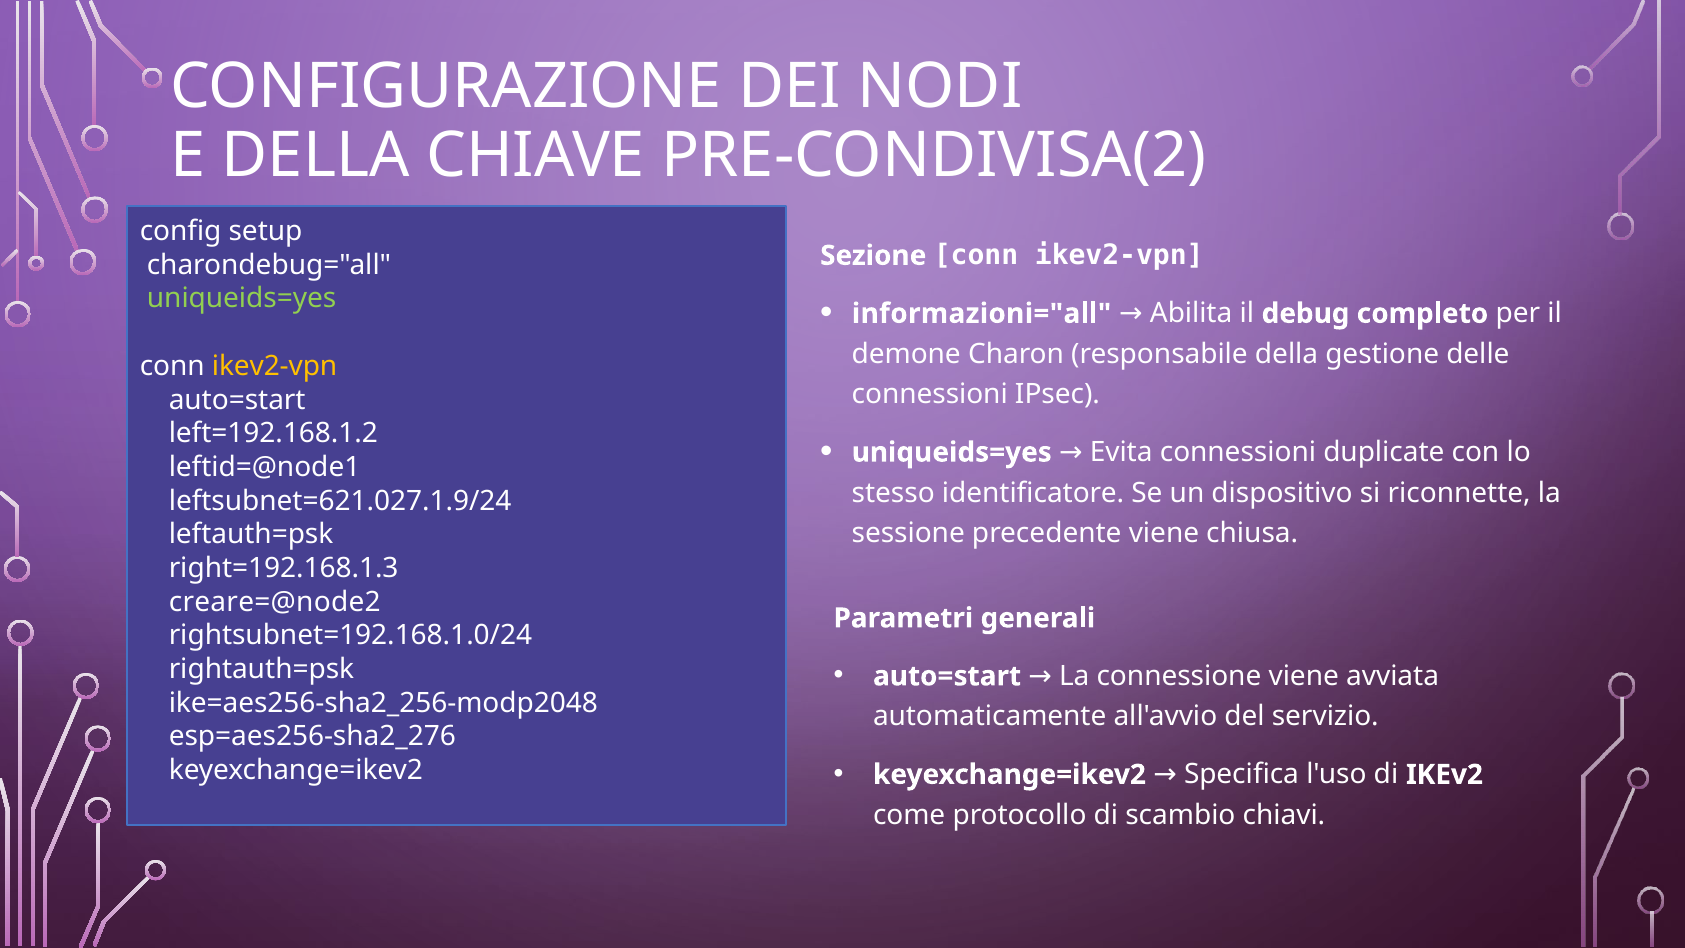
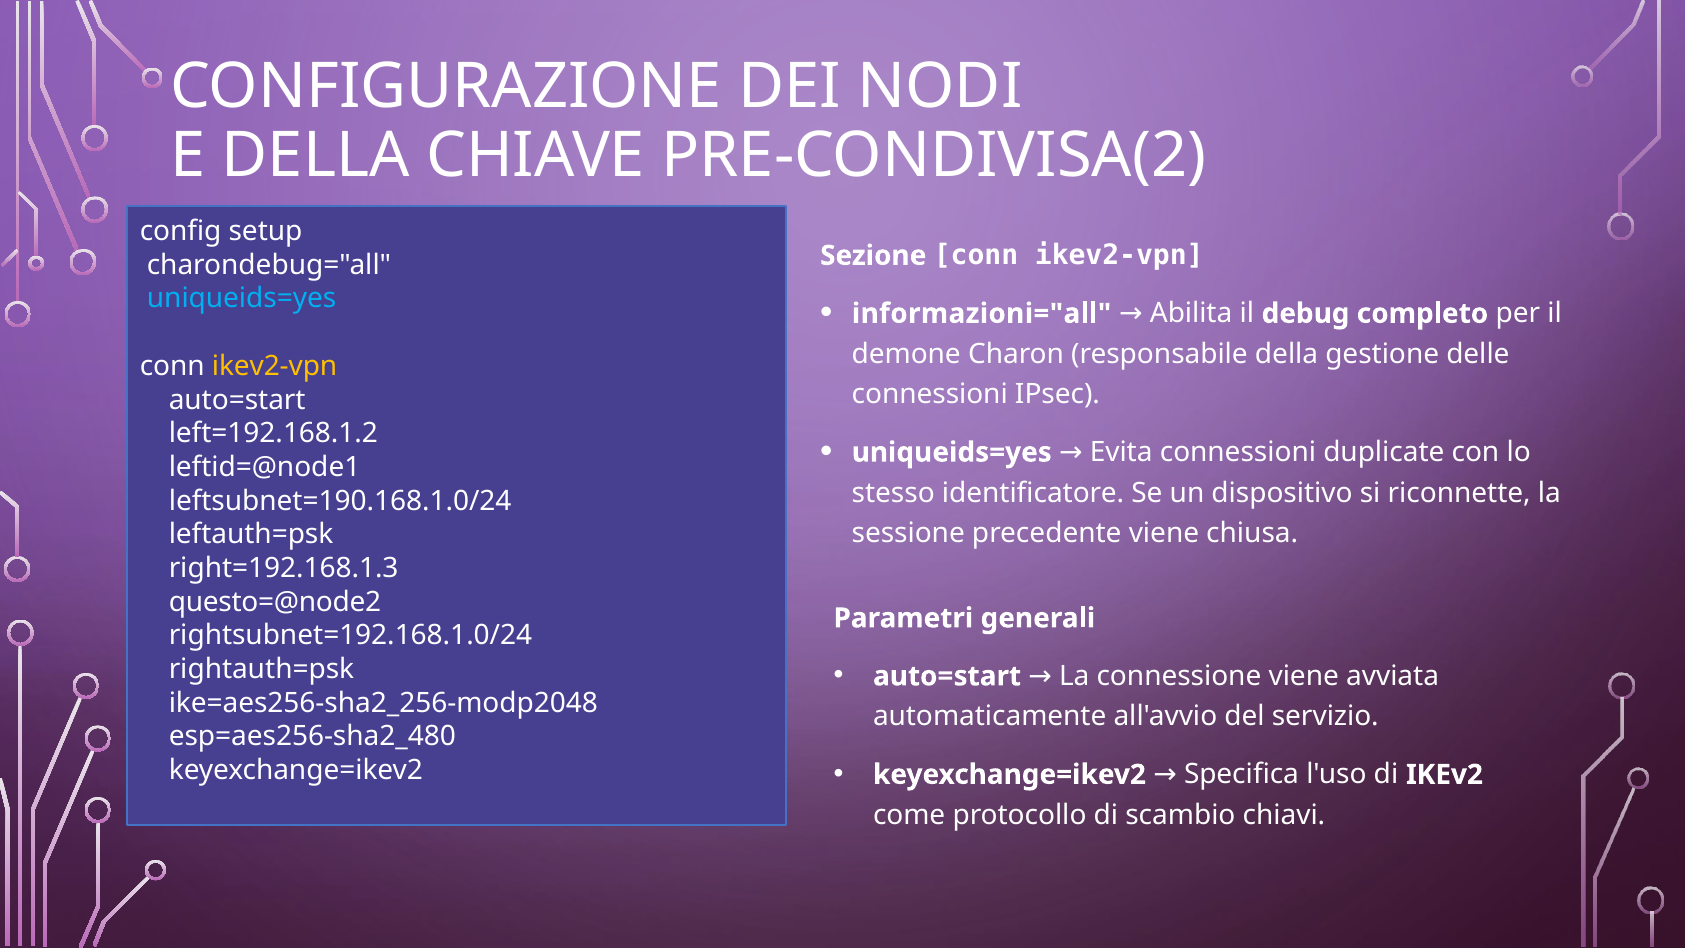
uniqueids=yes colour: light green -> light blue (242, 299)
leftsubnet=621.027.1.9/24: leftsubnet=621.027.1.9/24 -> leftsubnet=190.168.1.0/24 (340, 501)
creare=@node2: creare=@node2 -> questo=@node2 (275, 602)
esp=aes256-sha2_276: esp=aes256-sha2_276 -> esp=aes256-sha2_480 (312, 737)
